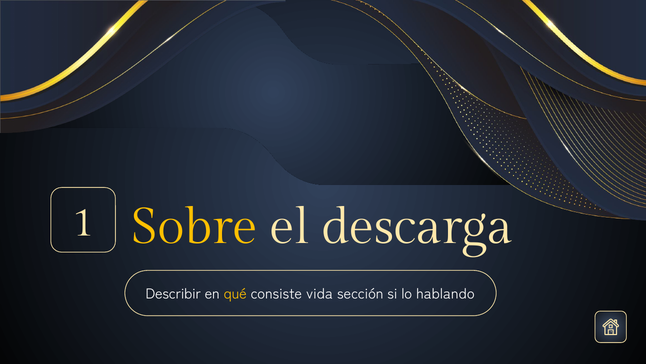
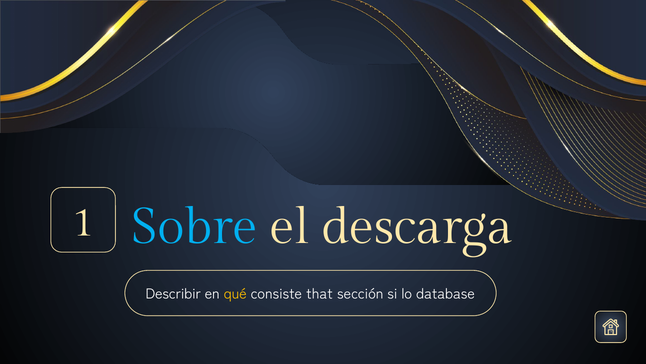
Sobre colour: yellow -> light blue (194, 226)
vida: vida -> that (319, 294)
hablando: hablando -> database (445, 294)
